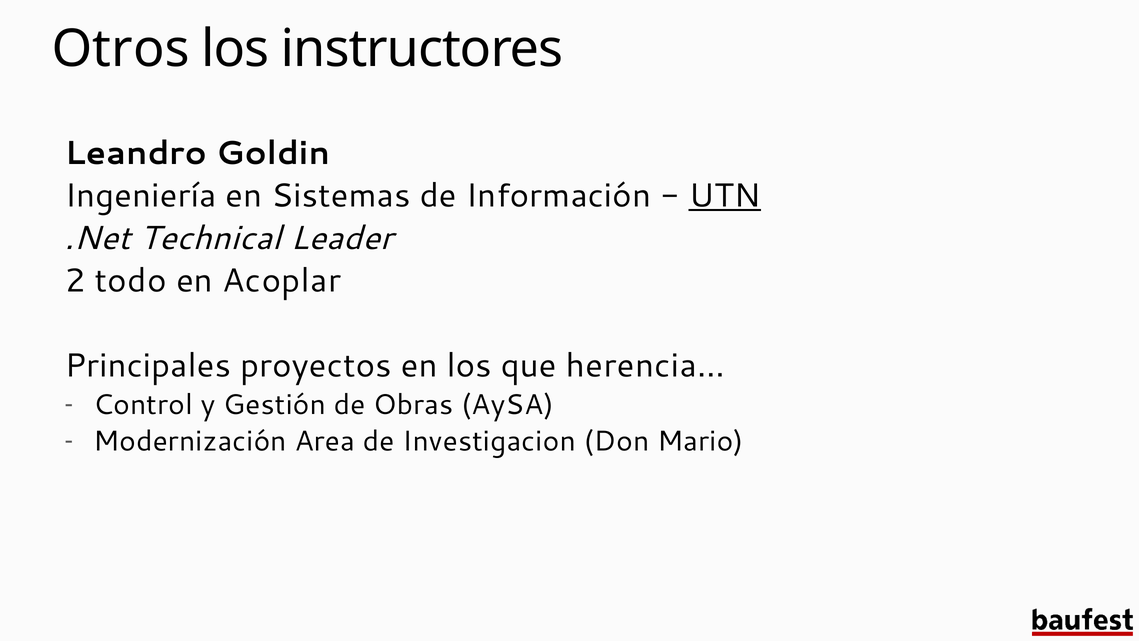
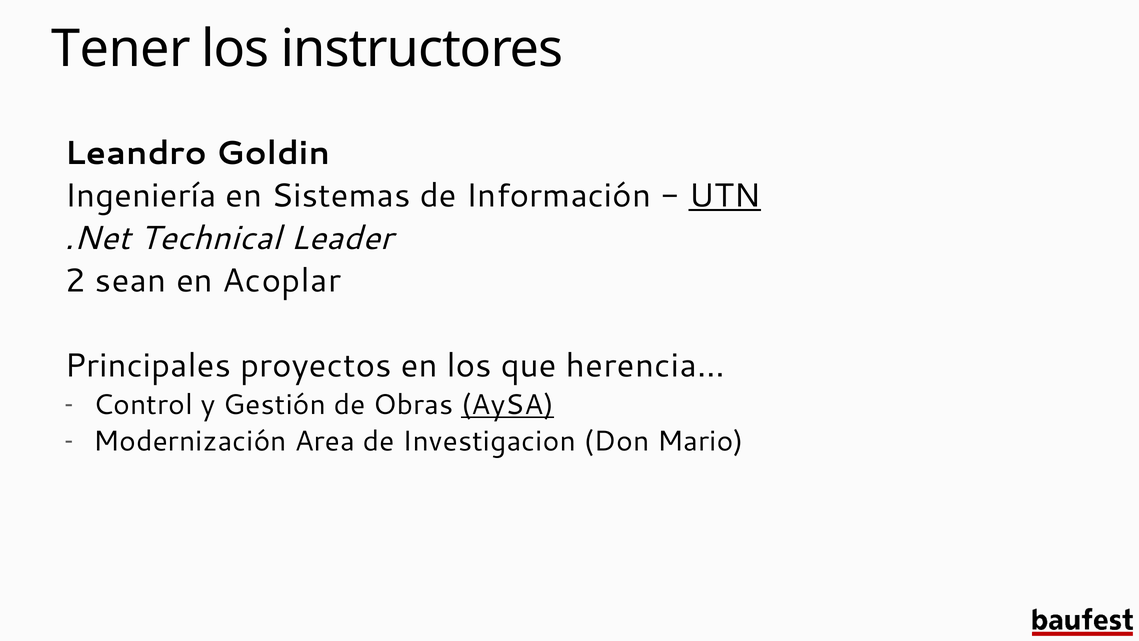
Otros: Otros -> Tener (121, 49)
todo: todo -> sean (131, 281)
AySA underline: none -> present (507, 405)
